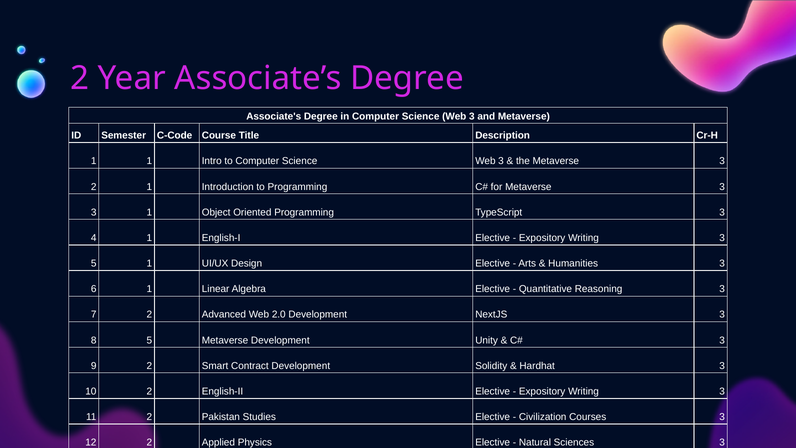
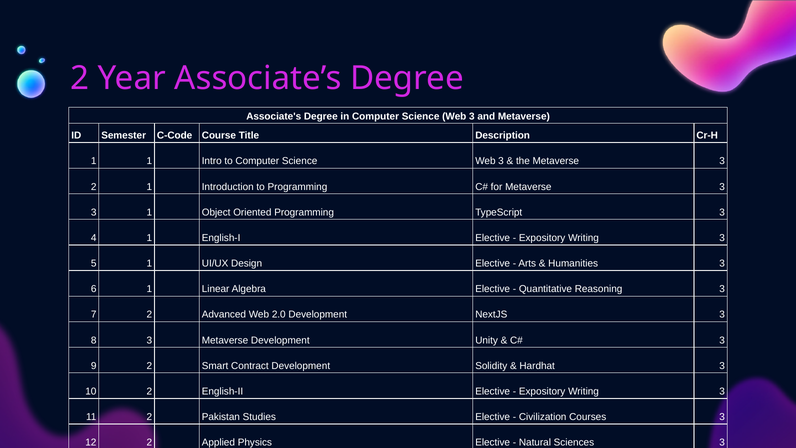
8 5: 5 -> 3 (149, 340)
